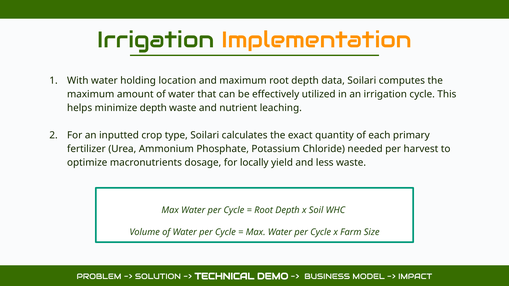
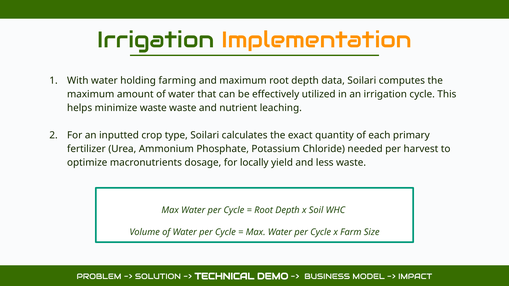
location: location -> farming (177, 81)
minimize depth: depth -> waste (153, 108)
